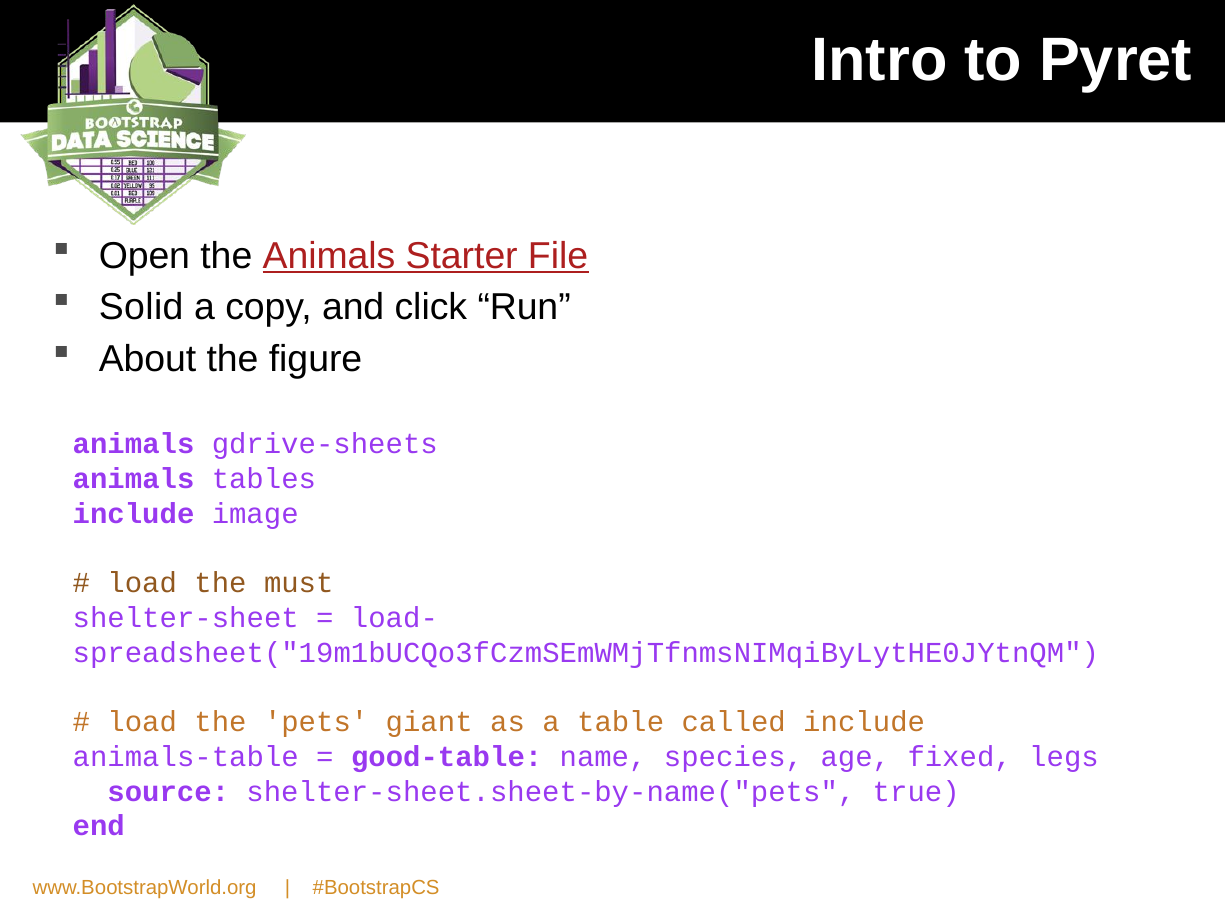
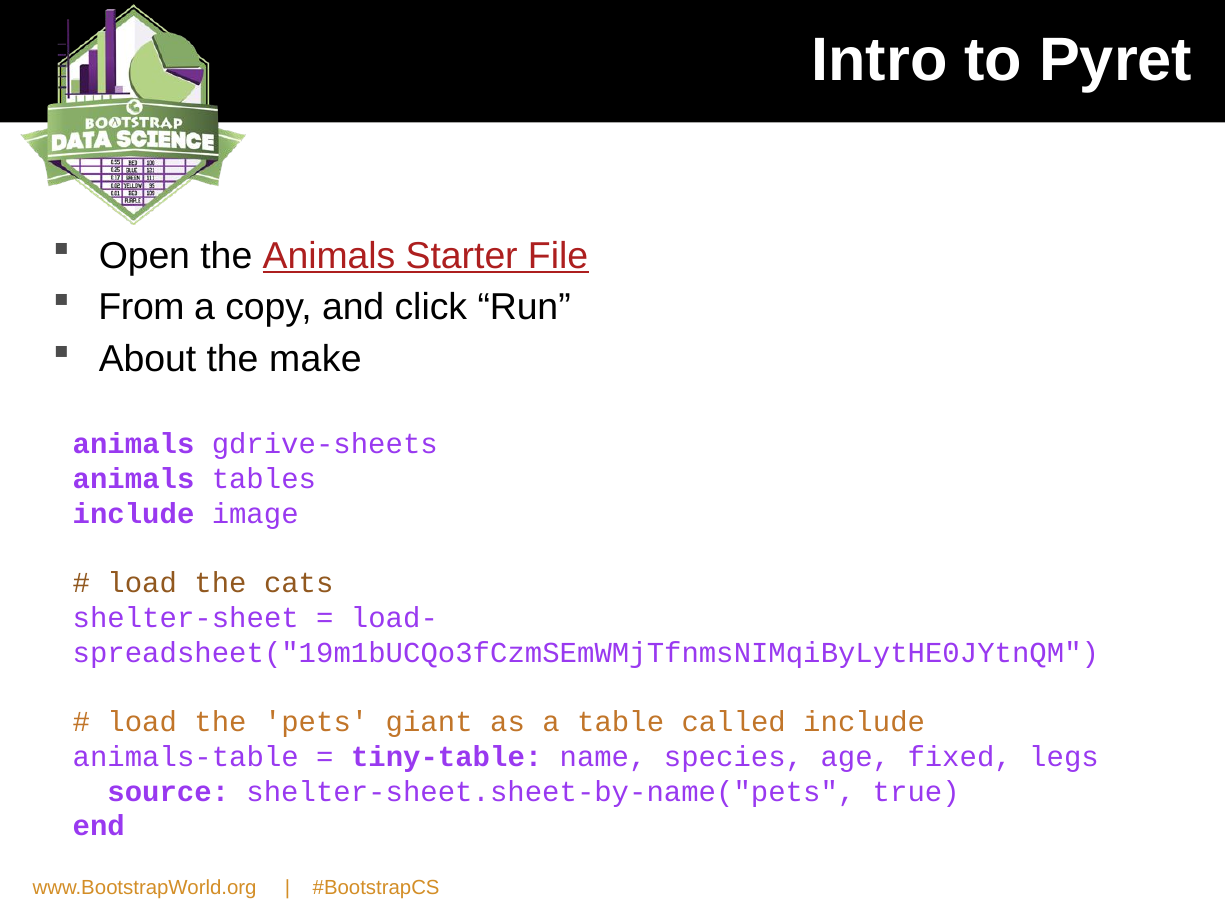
Solid: Solid -> From (142, 307)
figure: figure -> make (315, 359)
must: must -> cats (299, 583)
good-table: good-table -> tiny-table (447, 757)
